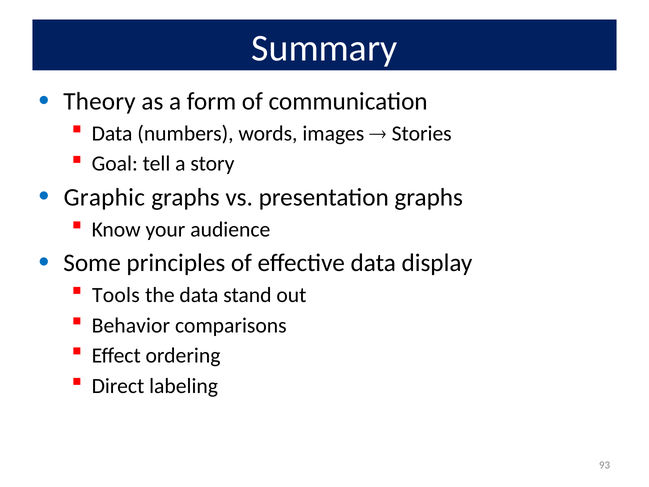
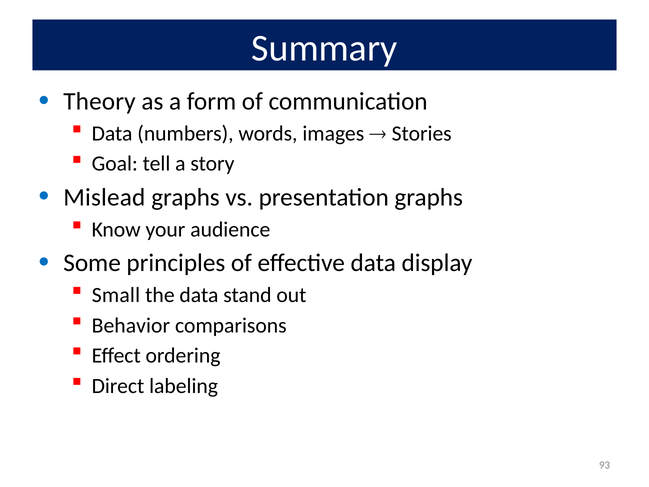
Graphic: Graphic -> Mislead (104, 197)
Tools: Tools -> Small (116, 295)
